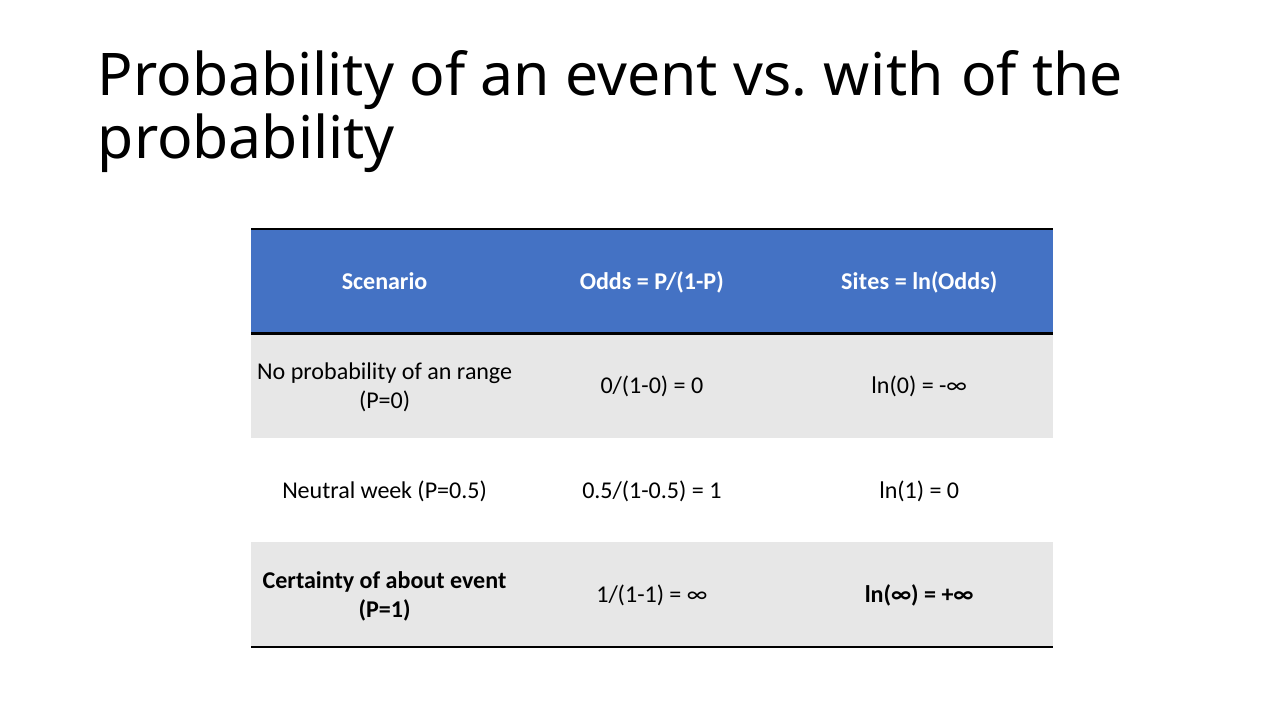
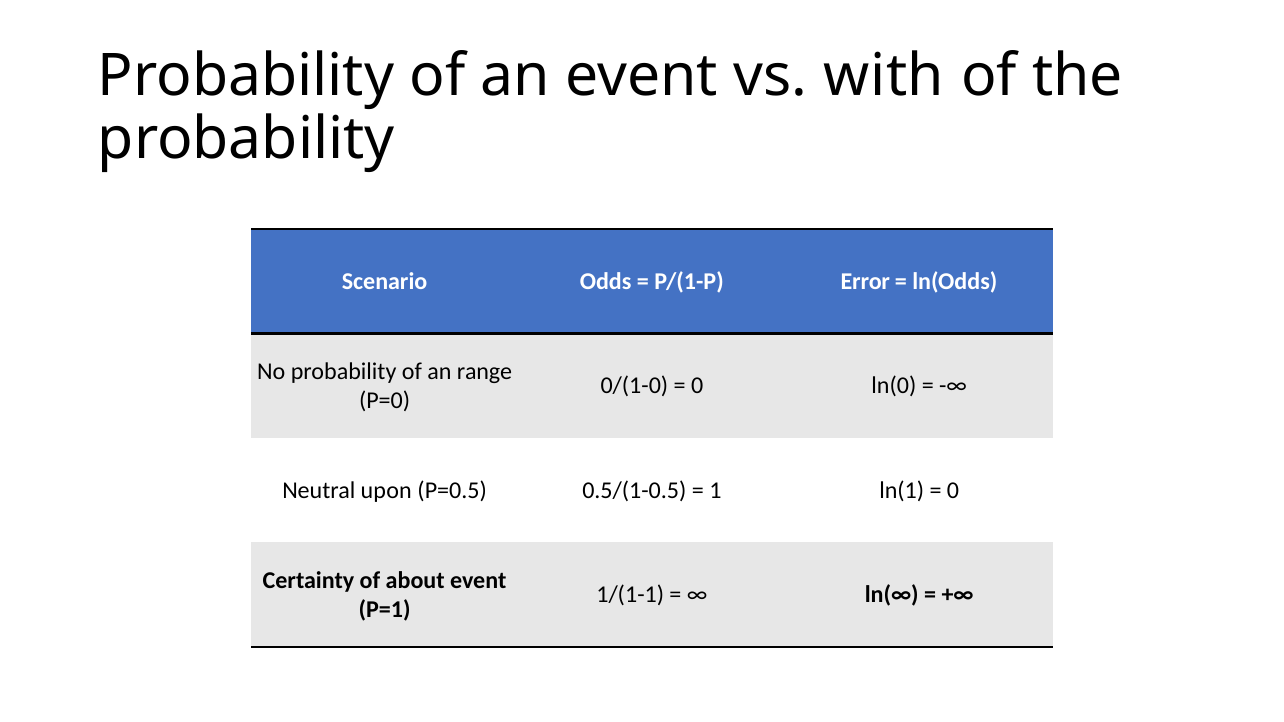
Sites: Sites -> Error (865, 282)
week: week -> upon (386, 490)
